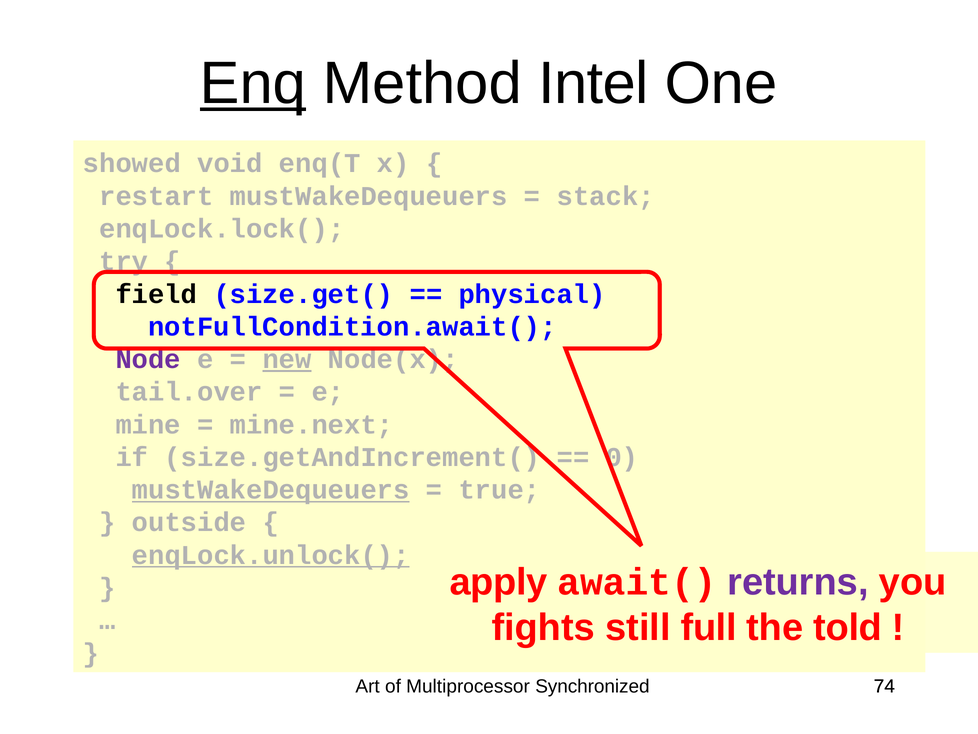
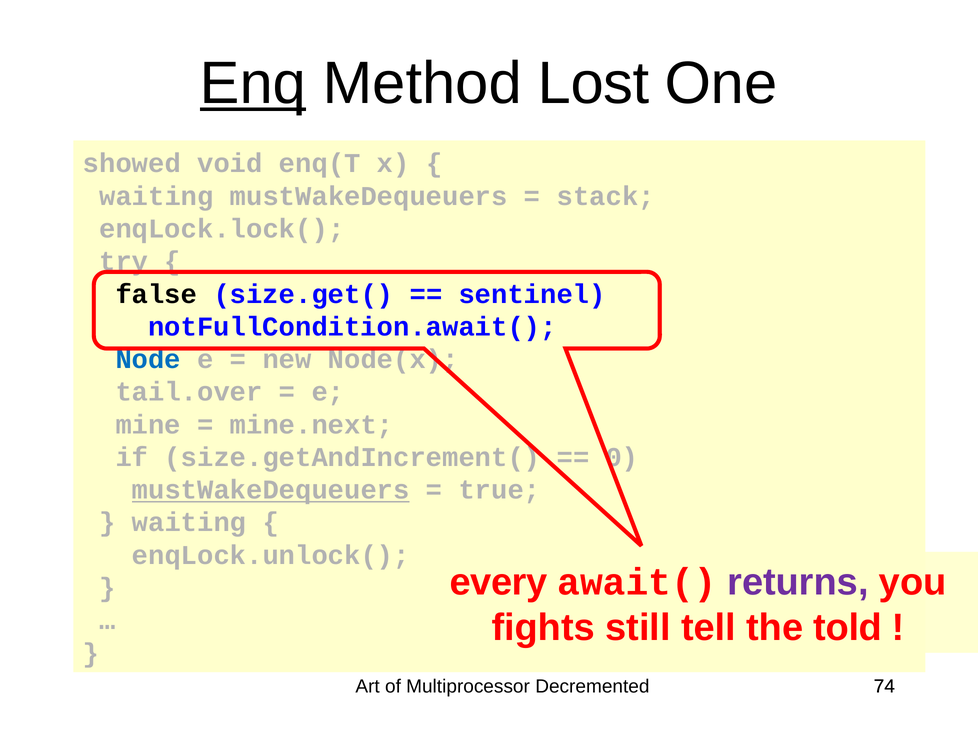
Intel: Intel -> Lost (594, 83)
restart: restart -> waiting (156, 196)
field: field -> false (156, 294)
physical: physical -> sentinel (532, 294)
Node colour: purple -> blue (148, 359)
new underline: present -> none (287, 359)
outside: outside -> waiting (189, 522)
enqLock.unlock( underline: present -> none (271, 555)
apply: apply -> every (499, 582)
full: full -> tell (709, 627)
Synchronized: Synchronized -> Decremented (592, 686)
